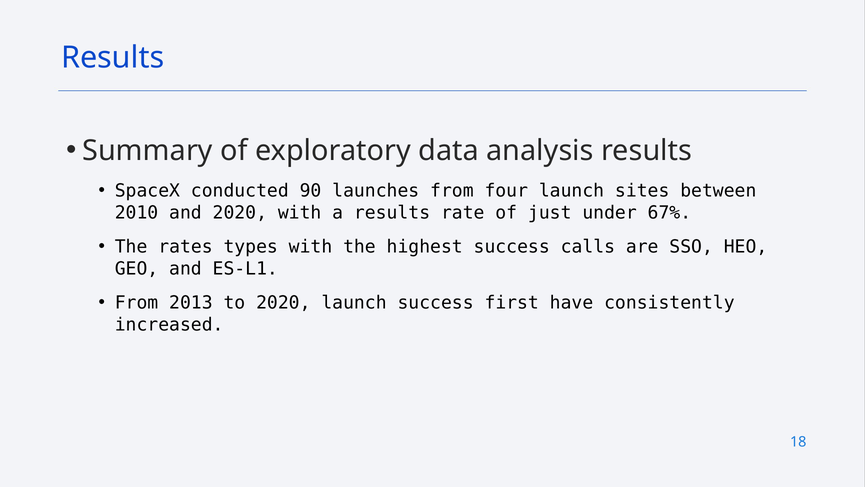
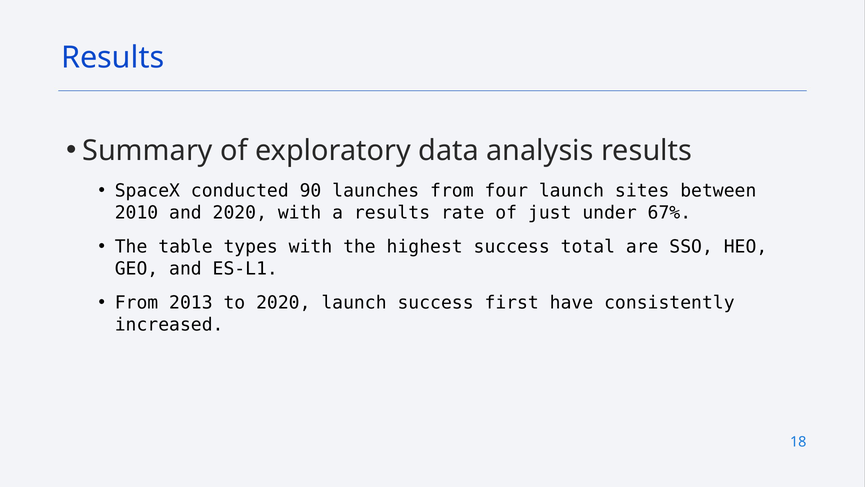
rates: rates -> table (185, 247)
calls: calls -> total (588, 247)
